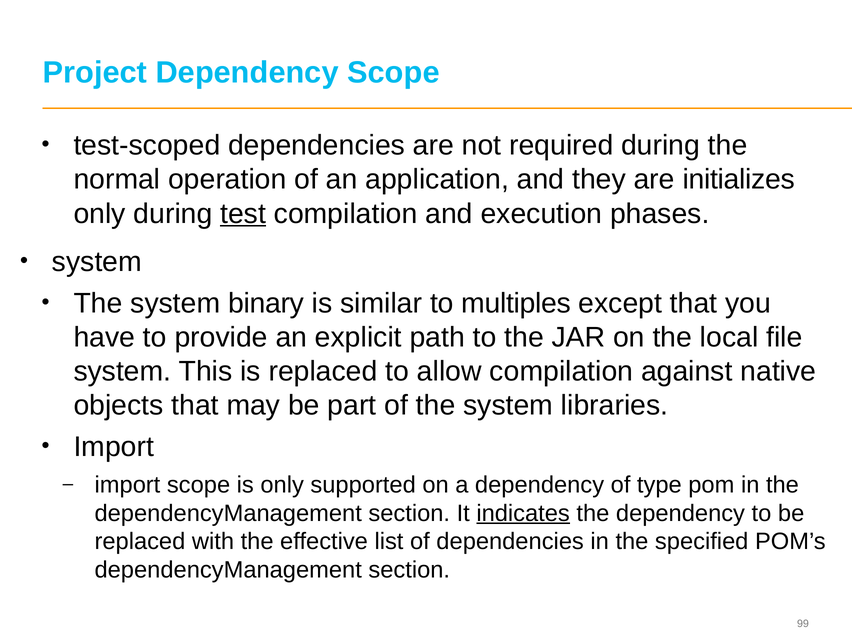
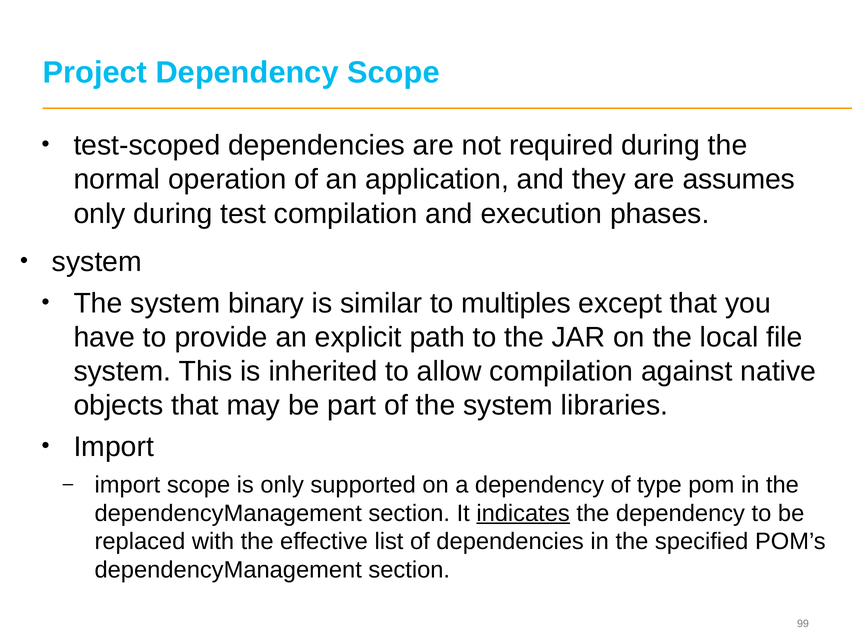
initializes: initializes -> assumes (739, 180)
test underline: present -> none (243, 214)
is replaced: replaced -> inherited (323, 372)
